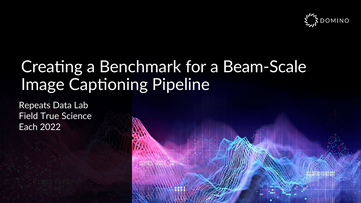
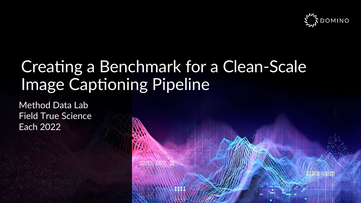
Beam-Scale: Beam-Scale -> Clean-Scale (265, 67)
Repeats: Repeats -> Method (35, 105)
